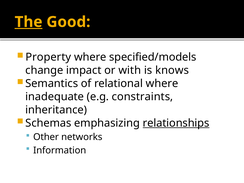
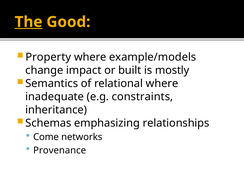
specified/models: specified/models -> example/models (153, 57)
with: with -> built (130, 70)
knows: knows -> mostly (172, 70)
relationships underline: present -> none (176, 123)
Other: Other -> Come (46, 137)
Information: Information -> Provenance (60, 150)
